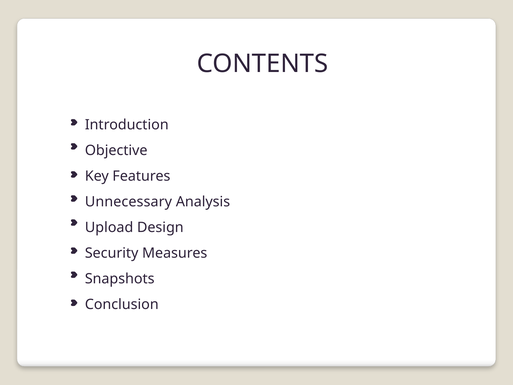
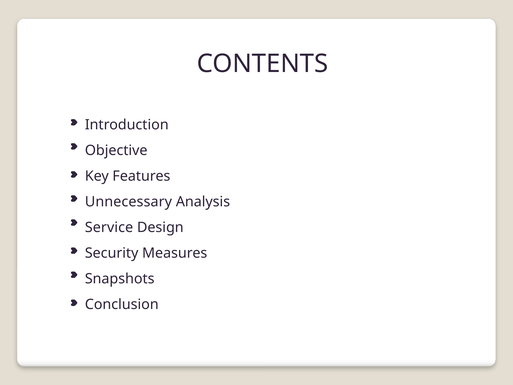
Upload: Upload -> Service (109, 227)
